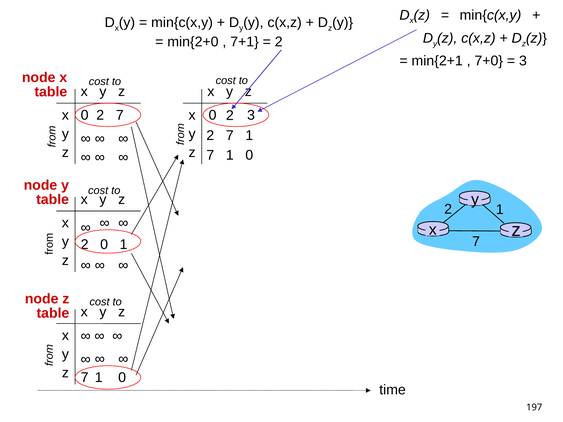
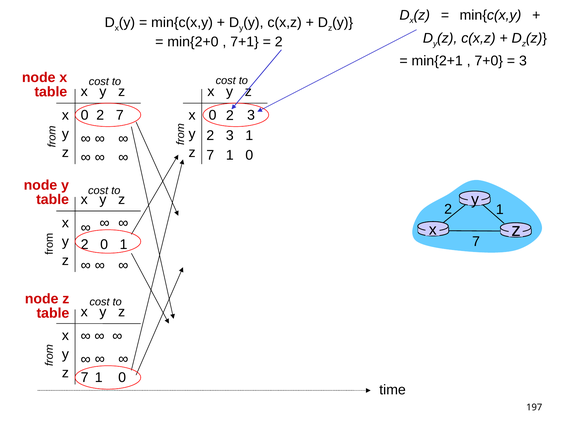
7: 7 -> 3 (230, 136)
